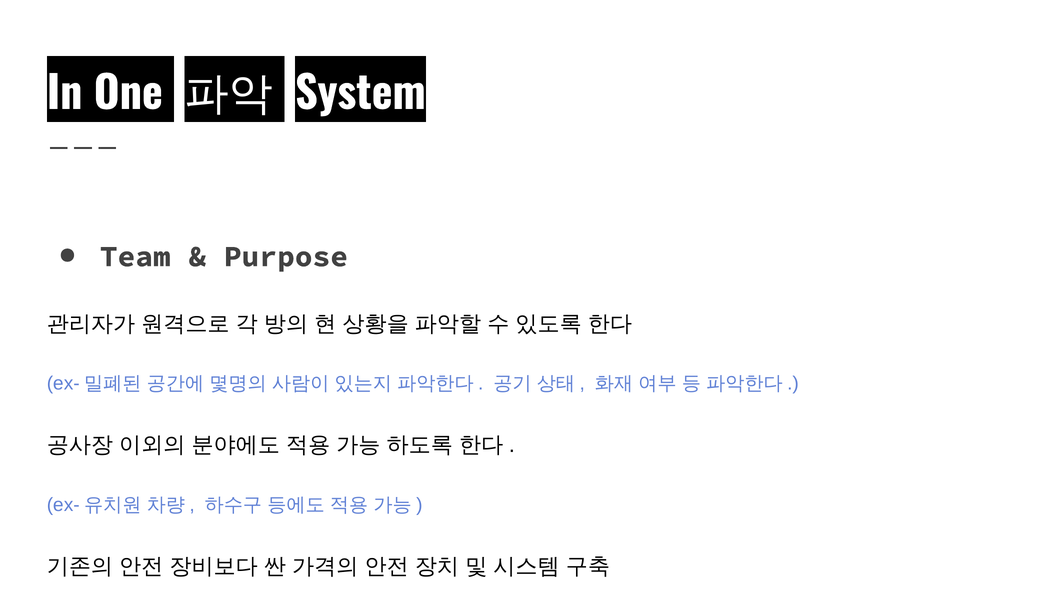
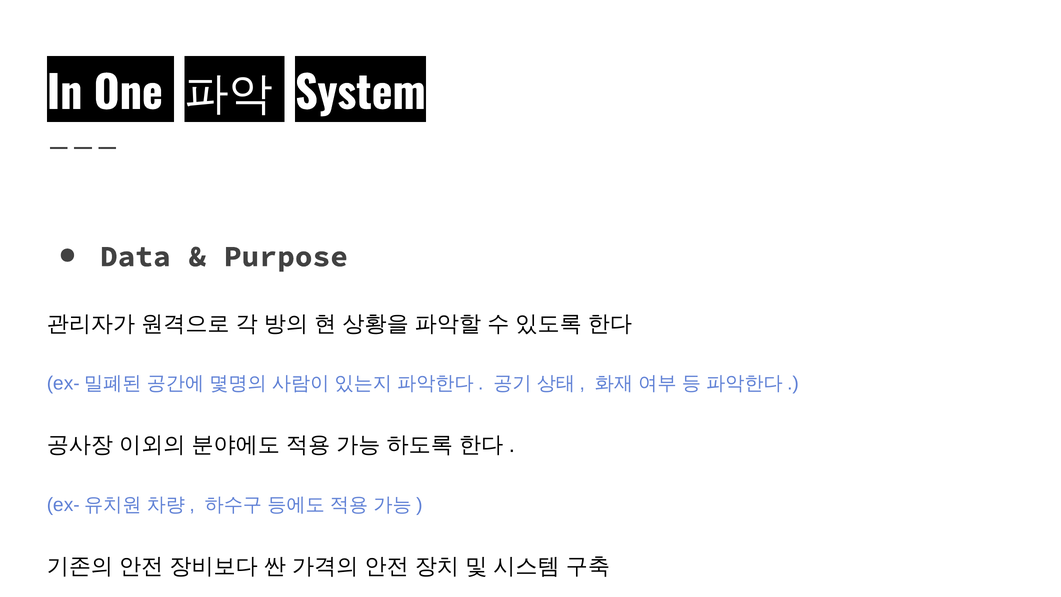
Team: Team -> Data (135, 256)
